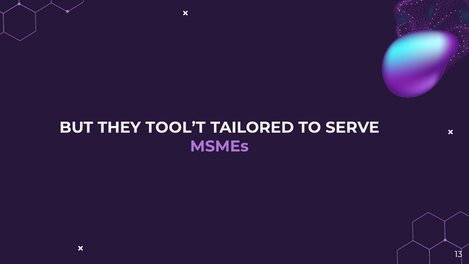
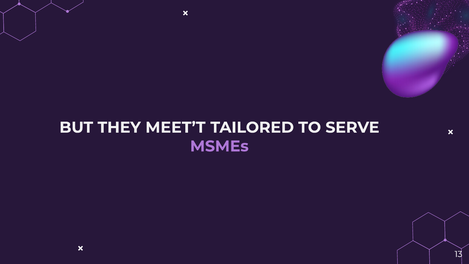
TOOL’T: TOOL’T -> MEET’T (175, 127)
